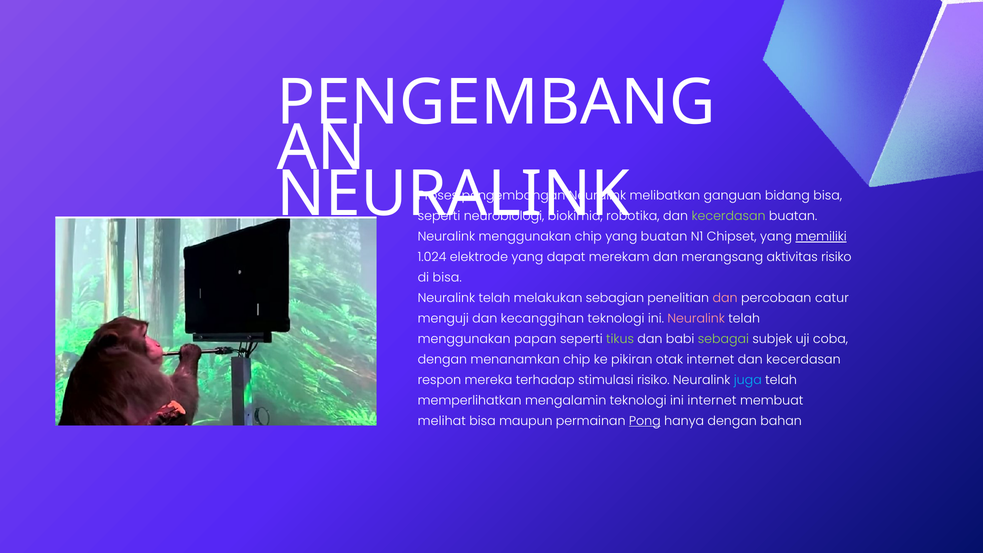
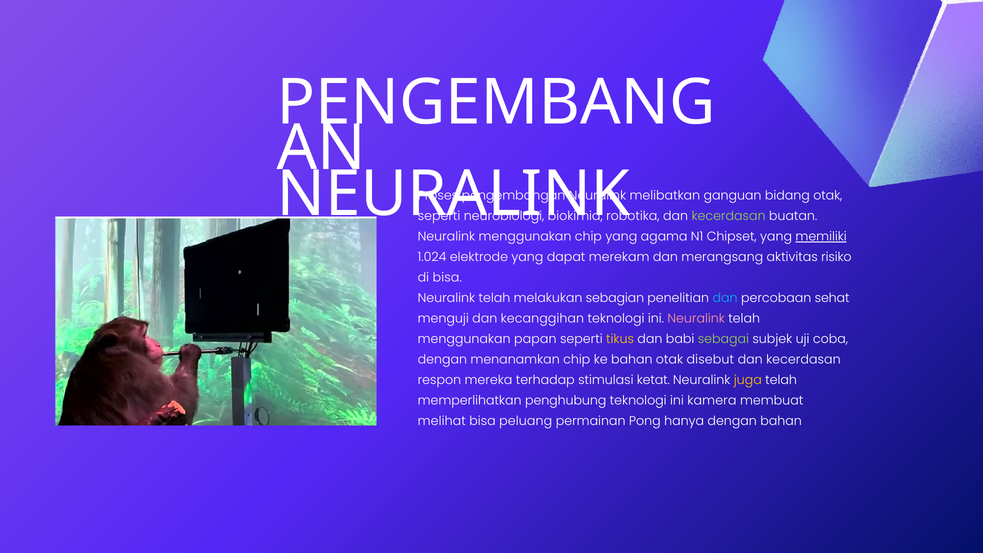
bidang bisa: bisa -> otak (828, 196)
yang buatan: buatan -> agama (664, 237)
dan colour: pink -> light blue (725, 298)
catur: catur -> sehat (832, 298)
tikus colour: light green -> yellow (620, 339)
ke pikiran: pikiran -> bahan (632, 359)
otak internet: internet -> disebut (710, 359)
stimulasi risiko: risiko -> ketat (653, 380)
juga colour: light blue -> yellow (748, 380)
mengalamin: mengalamin -> penghubung (566, 400)
ini internet: internet -> kamera (712, 400)
maupun: maupun -> peluang (526, 421)
Pong underline: present -> none (645, 421)
